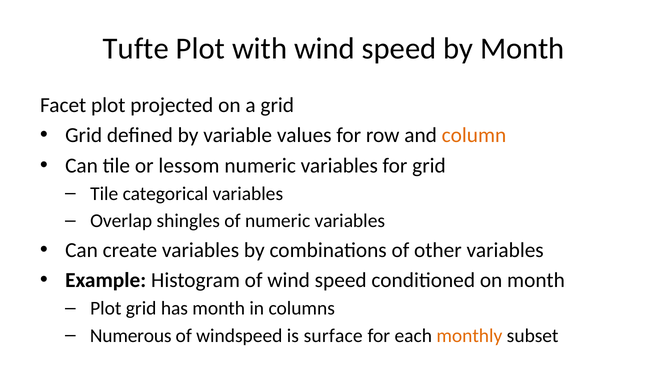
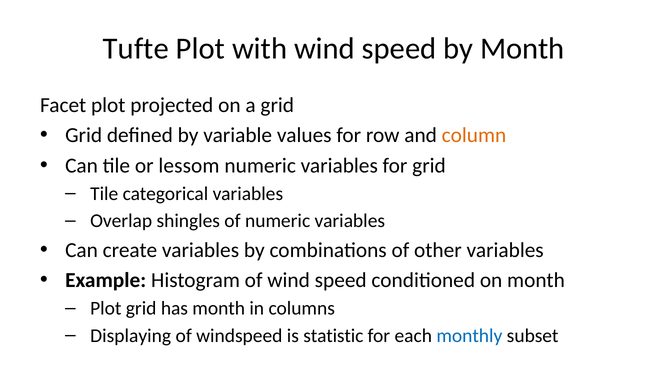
Numerous: Numerous -> Displaying (131, 336)
surface: surface -> statistic (333, 336)
monthly colour: orange -> blue (469, 336)
